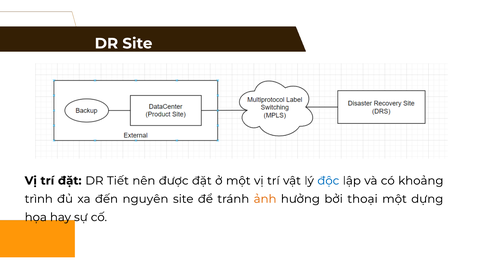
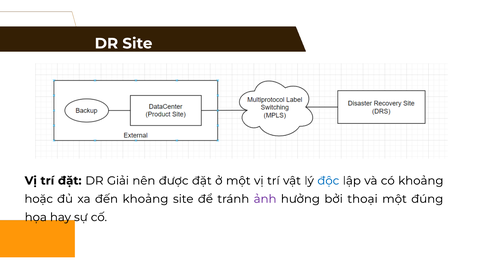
Tiết: Tiết -> Giải (118, 181)
trình: trình -> hoặc (39, 199)
đến nguyên: nguyên -> khoảng (145, 199)
ảnh colour: orange -> purple (265, 199)
dựng: dựng -> đúng (427, 199)
